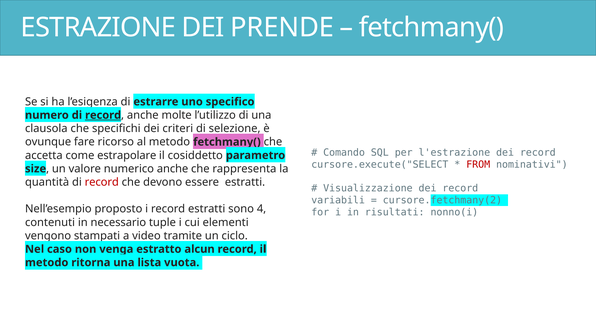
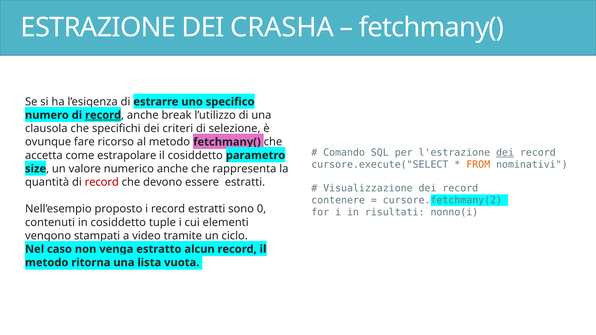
PRENDE: PRENDE -> CRASHA (282, 28)
molte: molte -> break (177, 115)
dei underline: none -> present (505, 153)
FROM colour: red -> orange (478, 165)
variabili: variabili -> contenere (338, 200)
4: 4 -> 0 (262, 209)
in necessario: necessario -> cosiddetto (118, 222)
